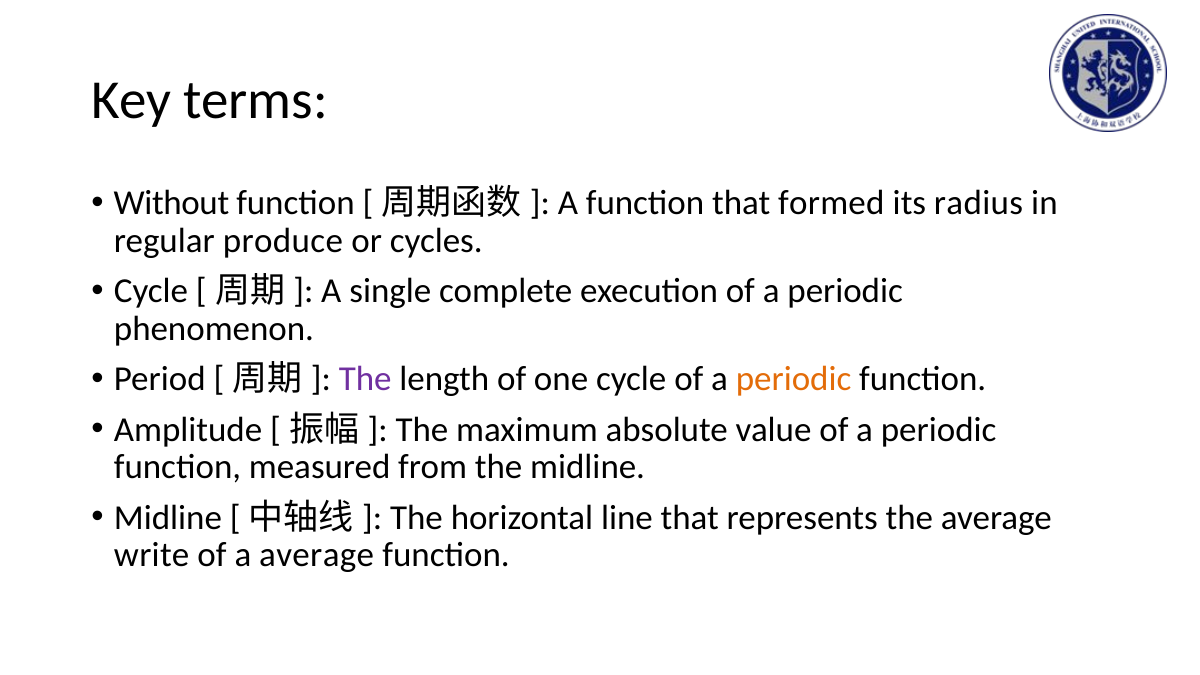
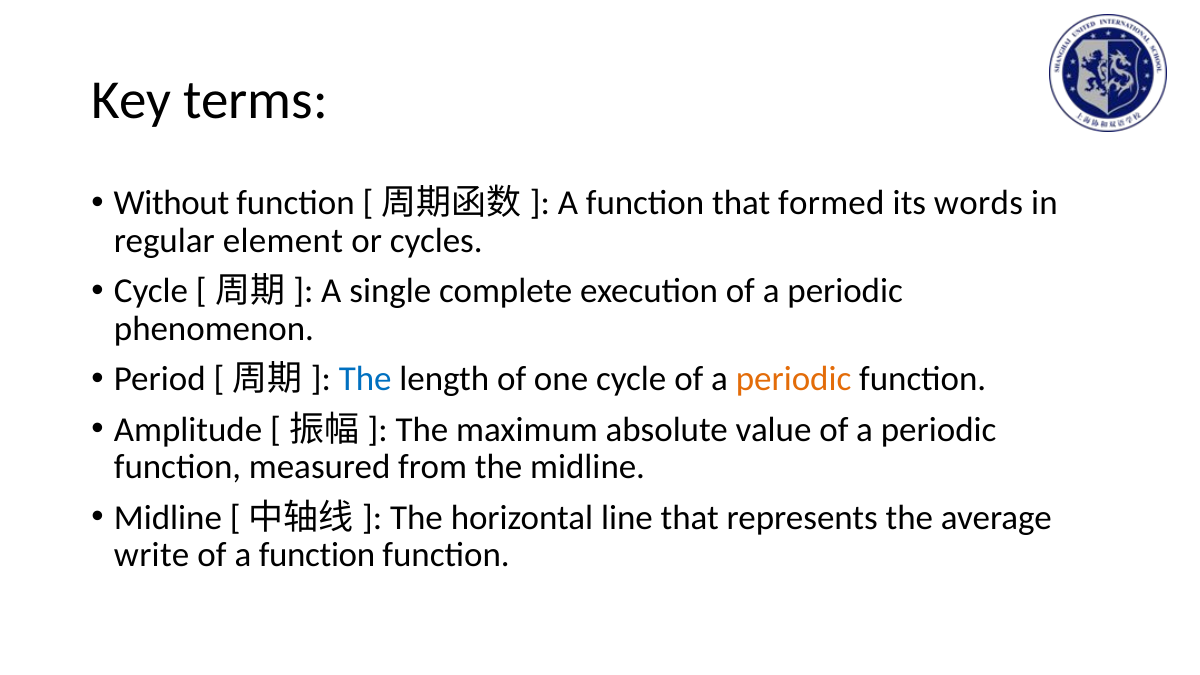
radius: radius -> words (979, 203)
produce: produce -> element (283, 241)
The colour: purple -> blue (365, 379)
of a average: average -> function (317, 555)
